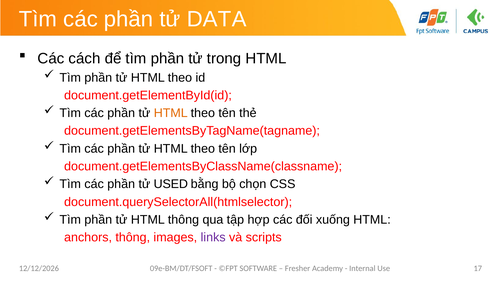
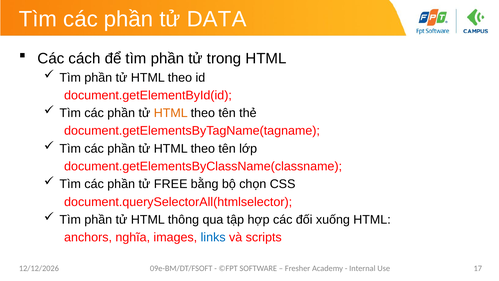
USED: USED -> FREE (171, 184)
anchors thông: thông -> nghĩa (133, 237)
links colour: purple -> blue (213, 237)
